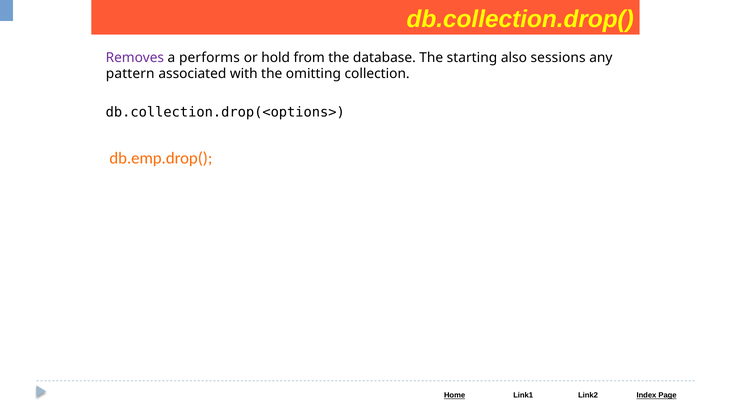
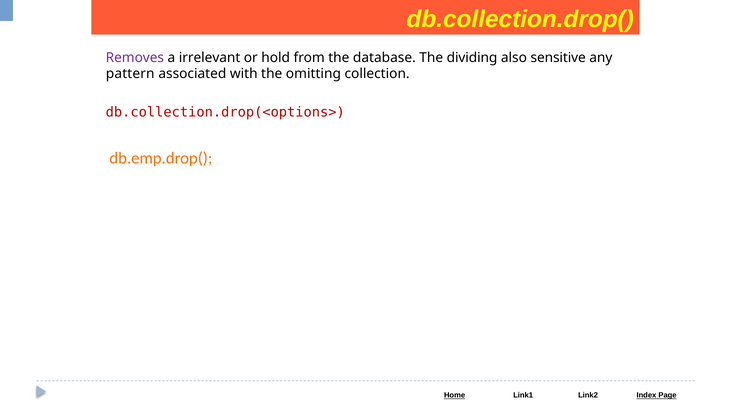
performs: performs -> irrelevant (210, 58)
starting: starting -> dividing (472, 58)
sessions: sessions -> sensitive (558, 58)
db.collection.drop(<options> colour: black -> red (225, 112)
